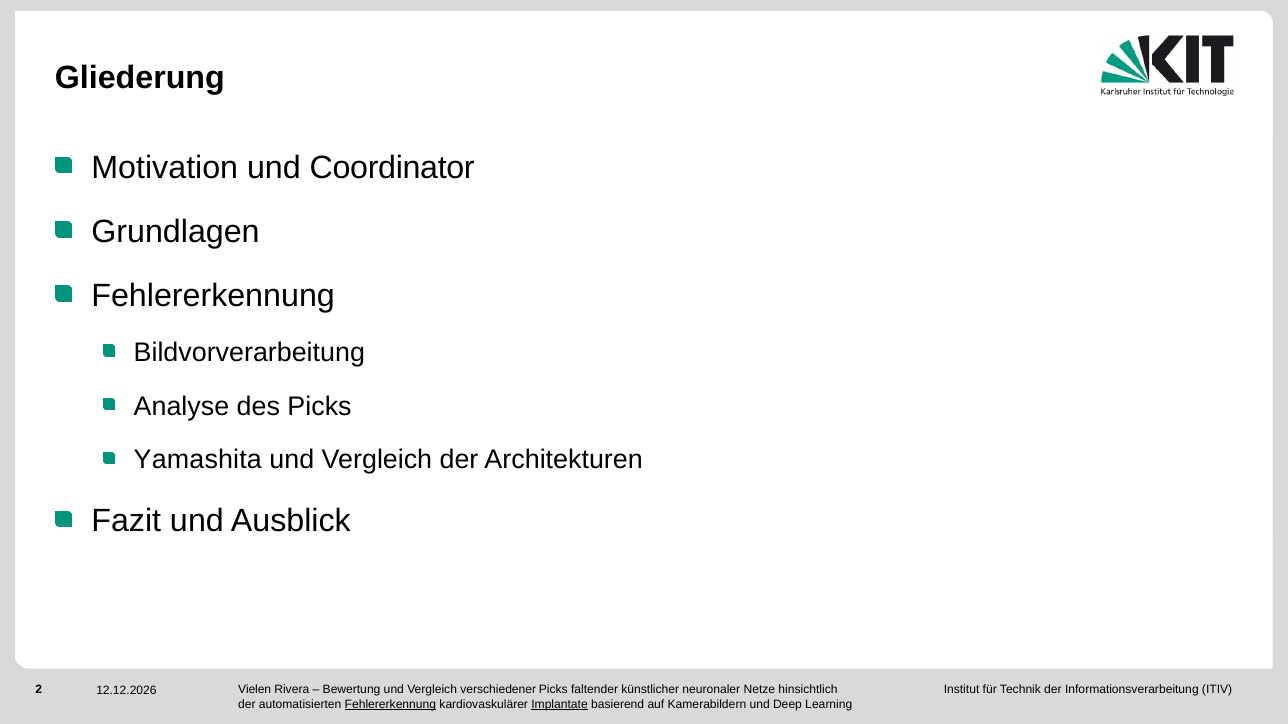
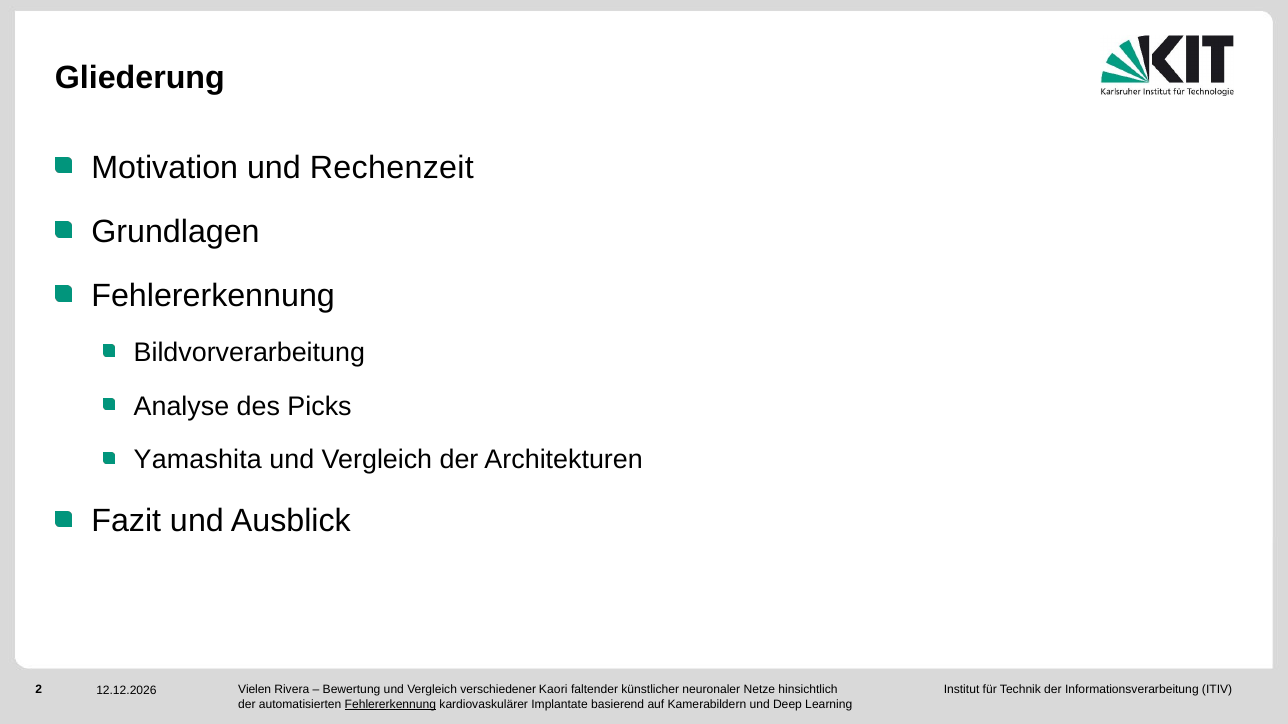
Coordinator: Coordinator -> Rechenzeit (392, 168)
verschiedener Picks: Picks -> Kaori (553, 690)
Implantate underline: present -> none (560, 705)
